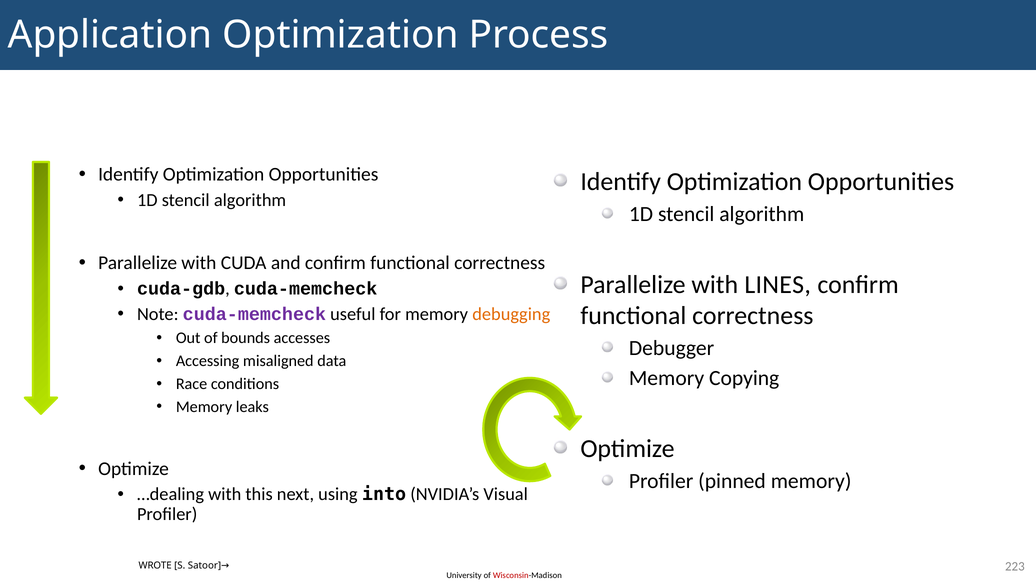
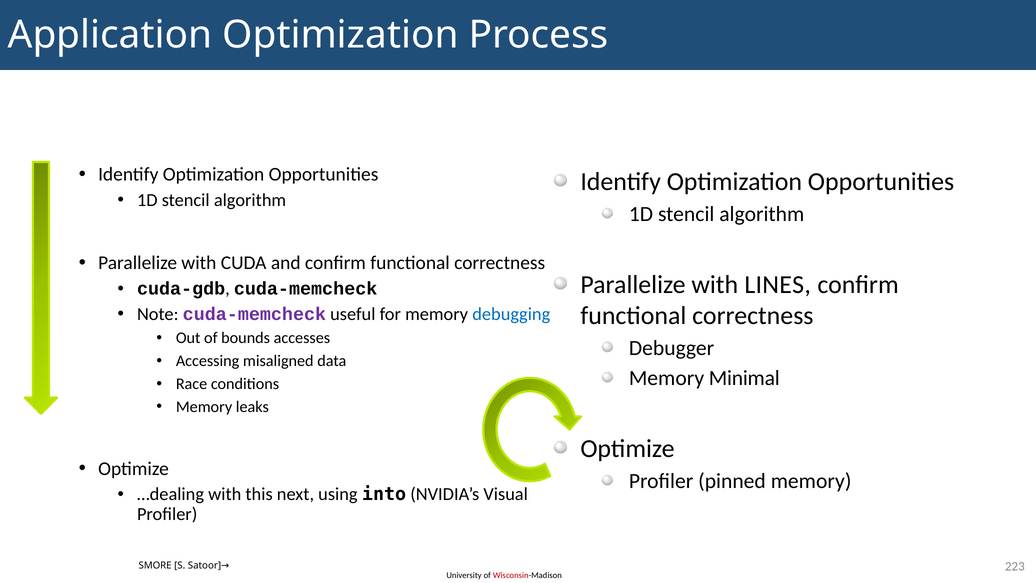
debugging colour: orange -> blue (511, 314)
Copying: Copying -> Minimal (744, 378)
WROTE: WROTE -> SMORE (155, 565)
